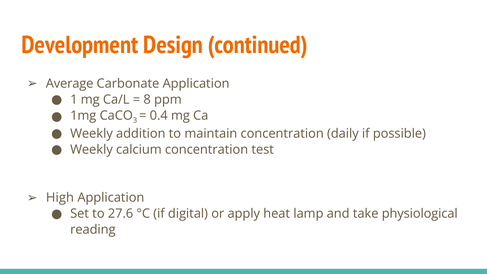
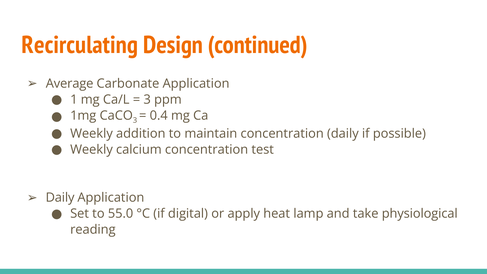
Development: Development -> Recirculating (80, 45)
8: 8 -> 3 (147, 99)
High: High -> Daily (60, 198)
27.6: 27.6 -> 55.0 (121, 214)
